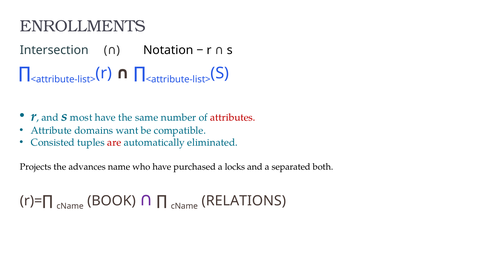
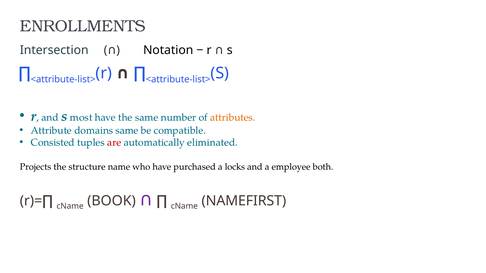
attributes colour: red -> orange (233, 118)
domains want: want -> same (127, 131)
advances: advances -> structure (87, 167)
separated: separated -> employee (291, 167)
RELATIONS: RELATIONS -> NAMEFIRST (244, 201)
